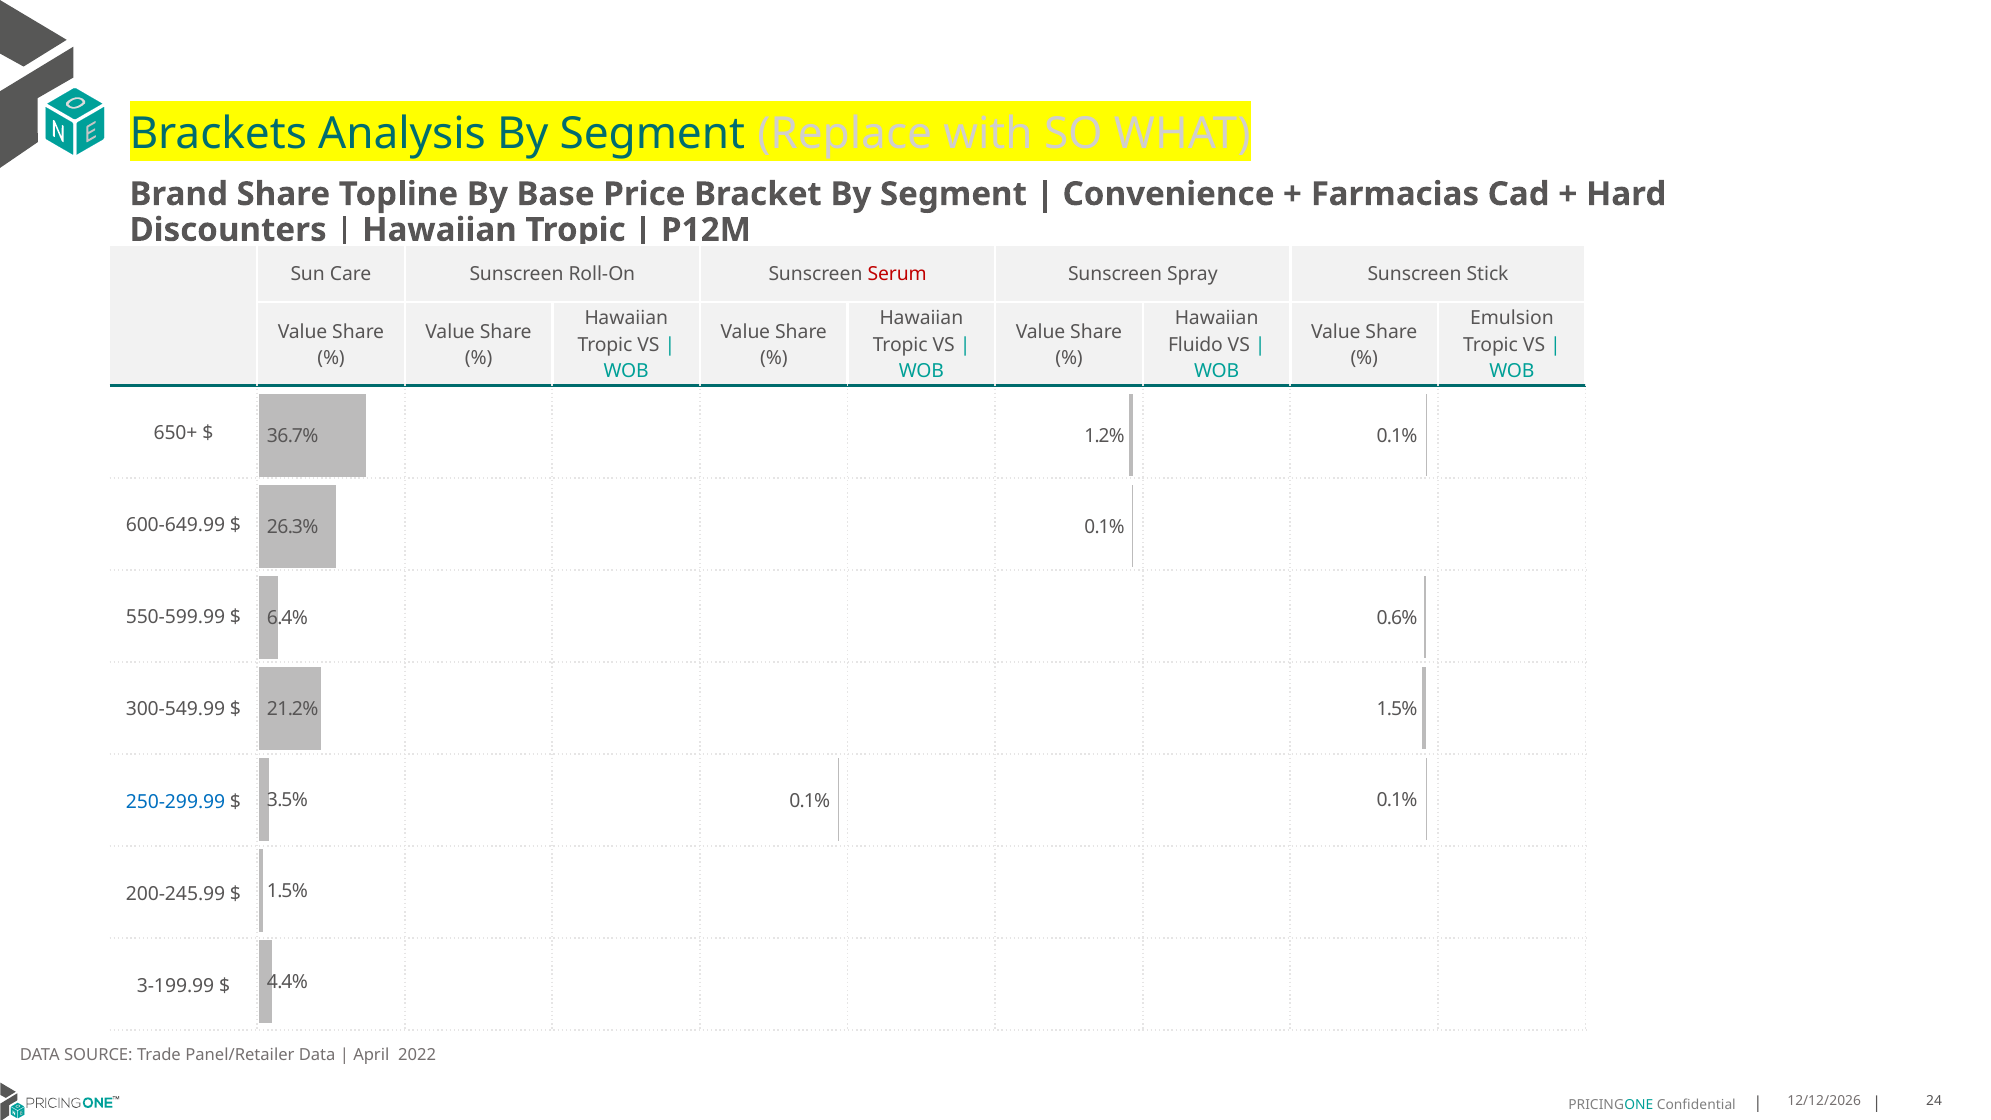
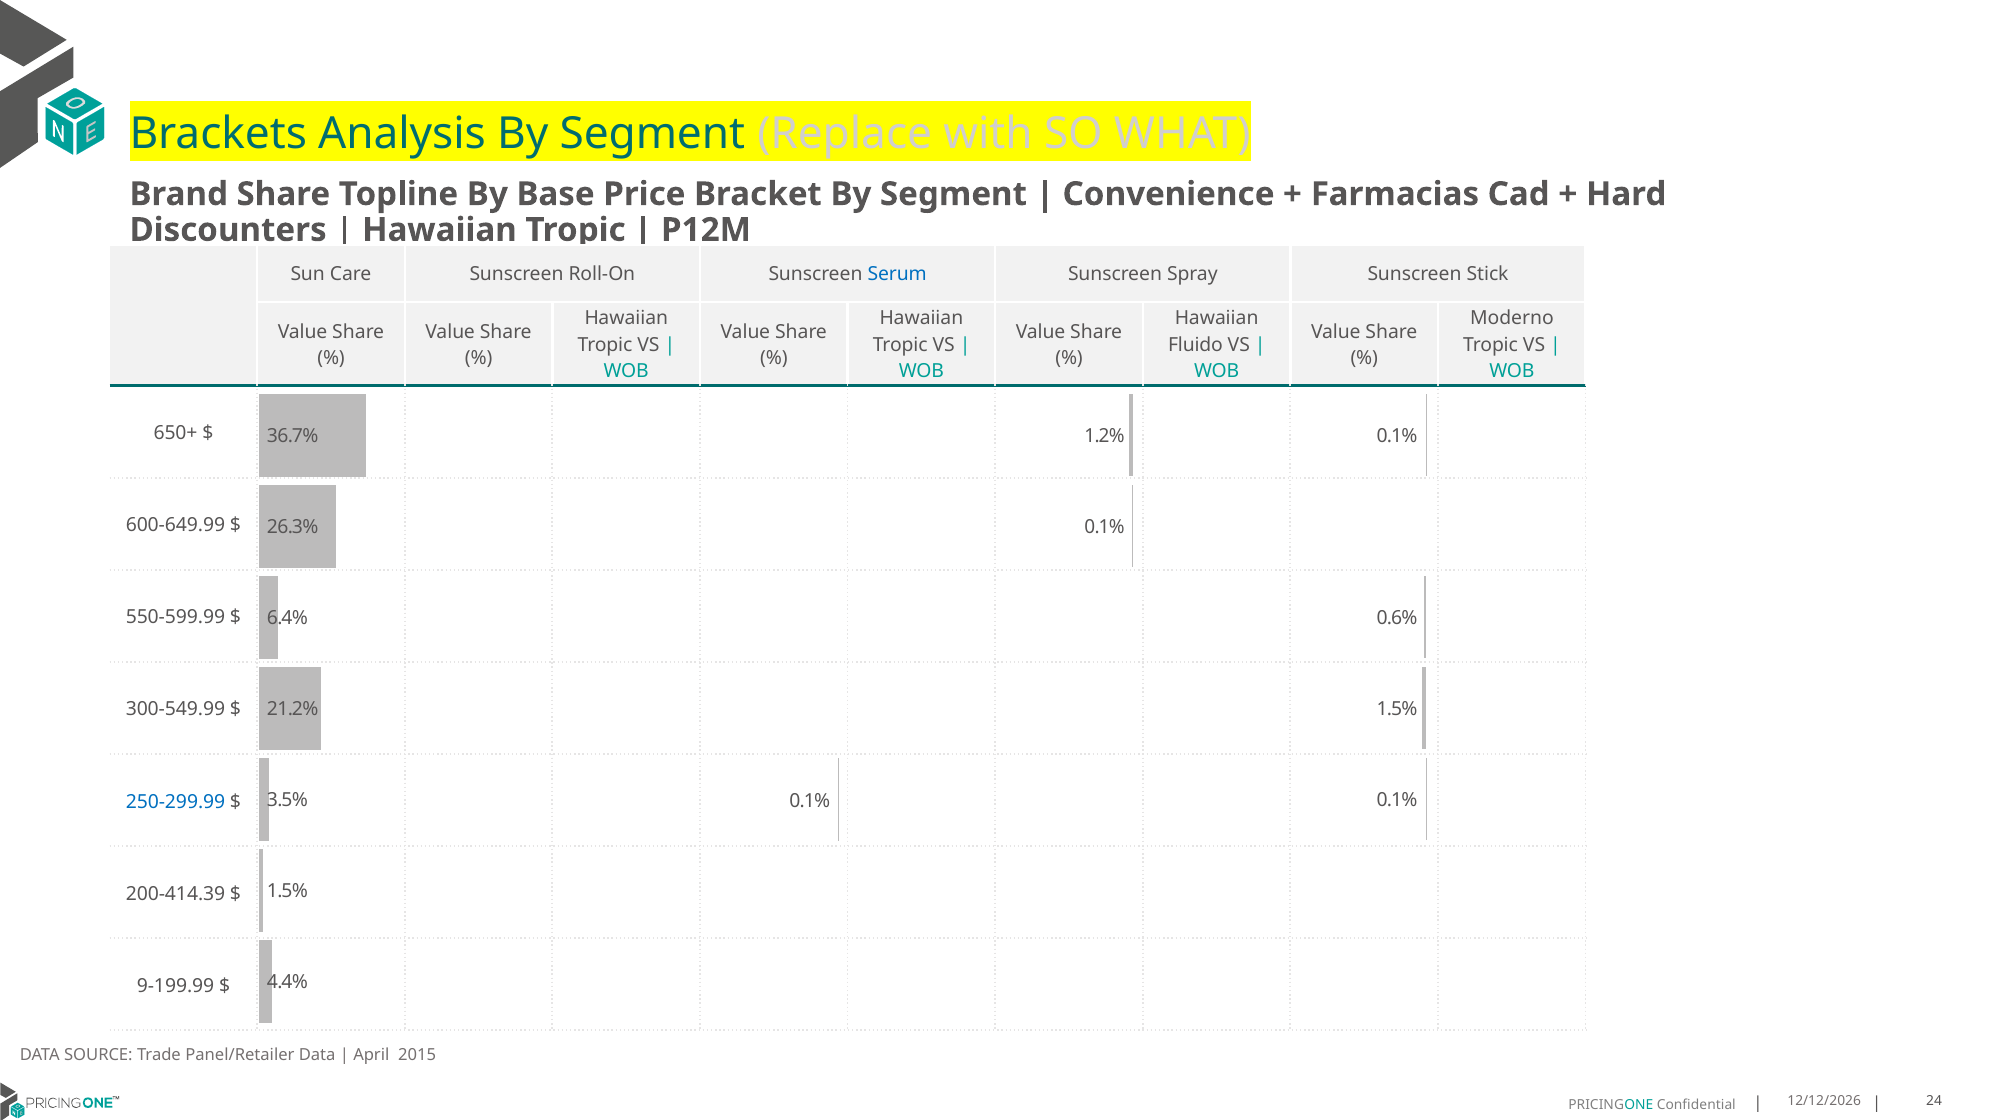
Serum colour: red -> blue (897, 274)
Emulsion: Emulsion -> Moderno (1512, 319)
200-245.99: 200-245.99 -> 200-414.39 (176, 894)
3-199.99: 3-199.99 -> 9-199.99 (176, 986)
2022: 2022 -> 2015 (417, 1055)
